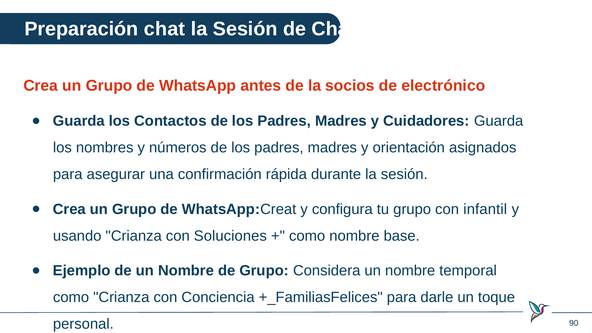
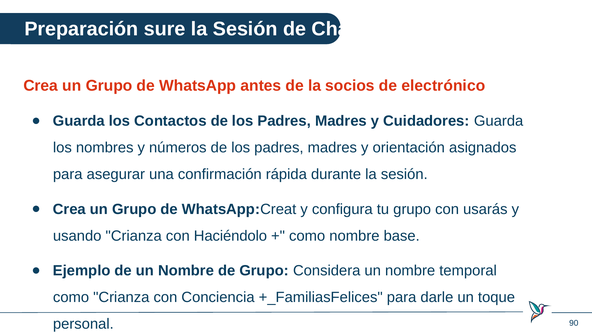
Preparación chat: chat -> sure (165, 29)
infantil: infantil -> usarás (485, 209)
Soluciones: Soluciones -> Haciéndolo (230, 236)
